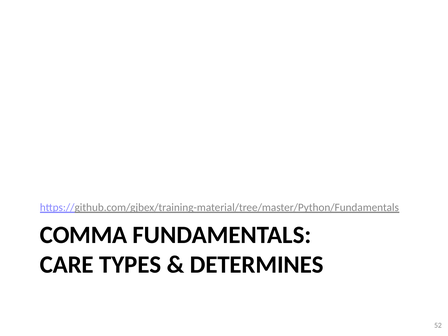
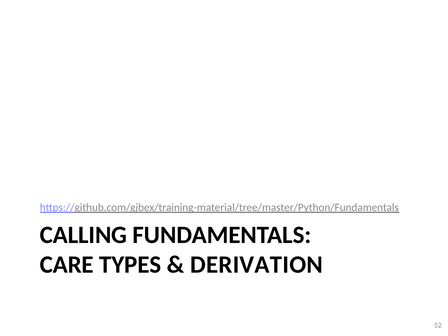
COMMA: COMMA -> CALLING (84, 235)
DETERMINES: DETERMINES -> DERIVATION (257, 265)
